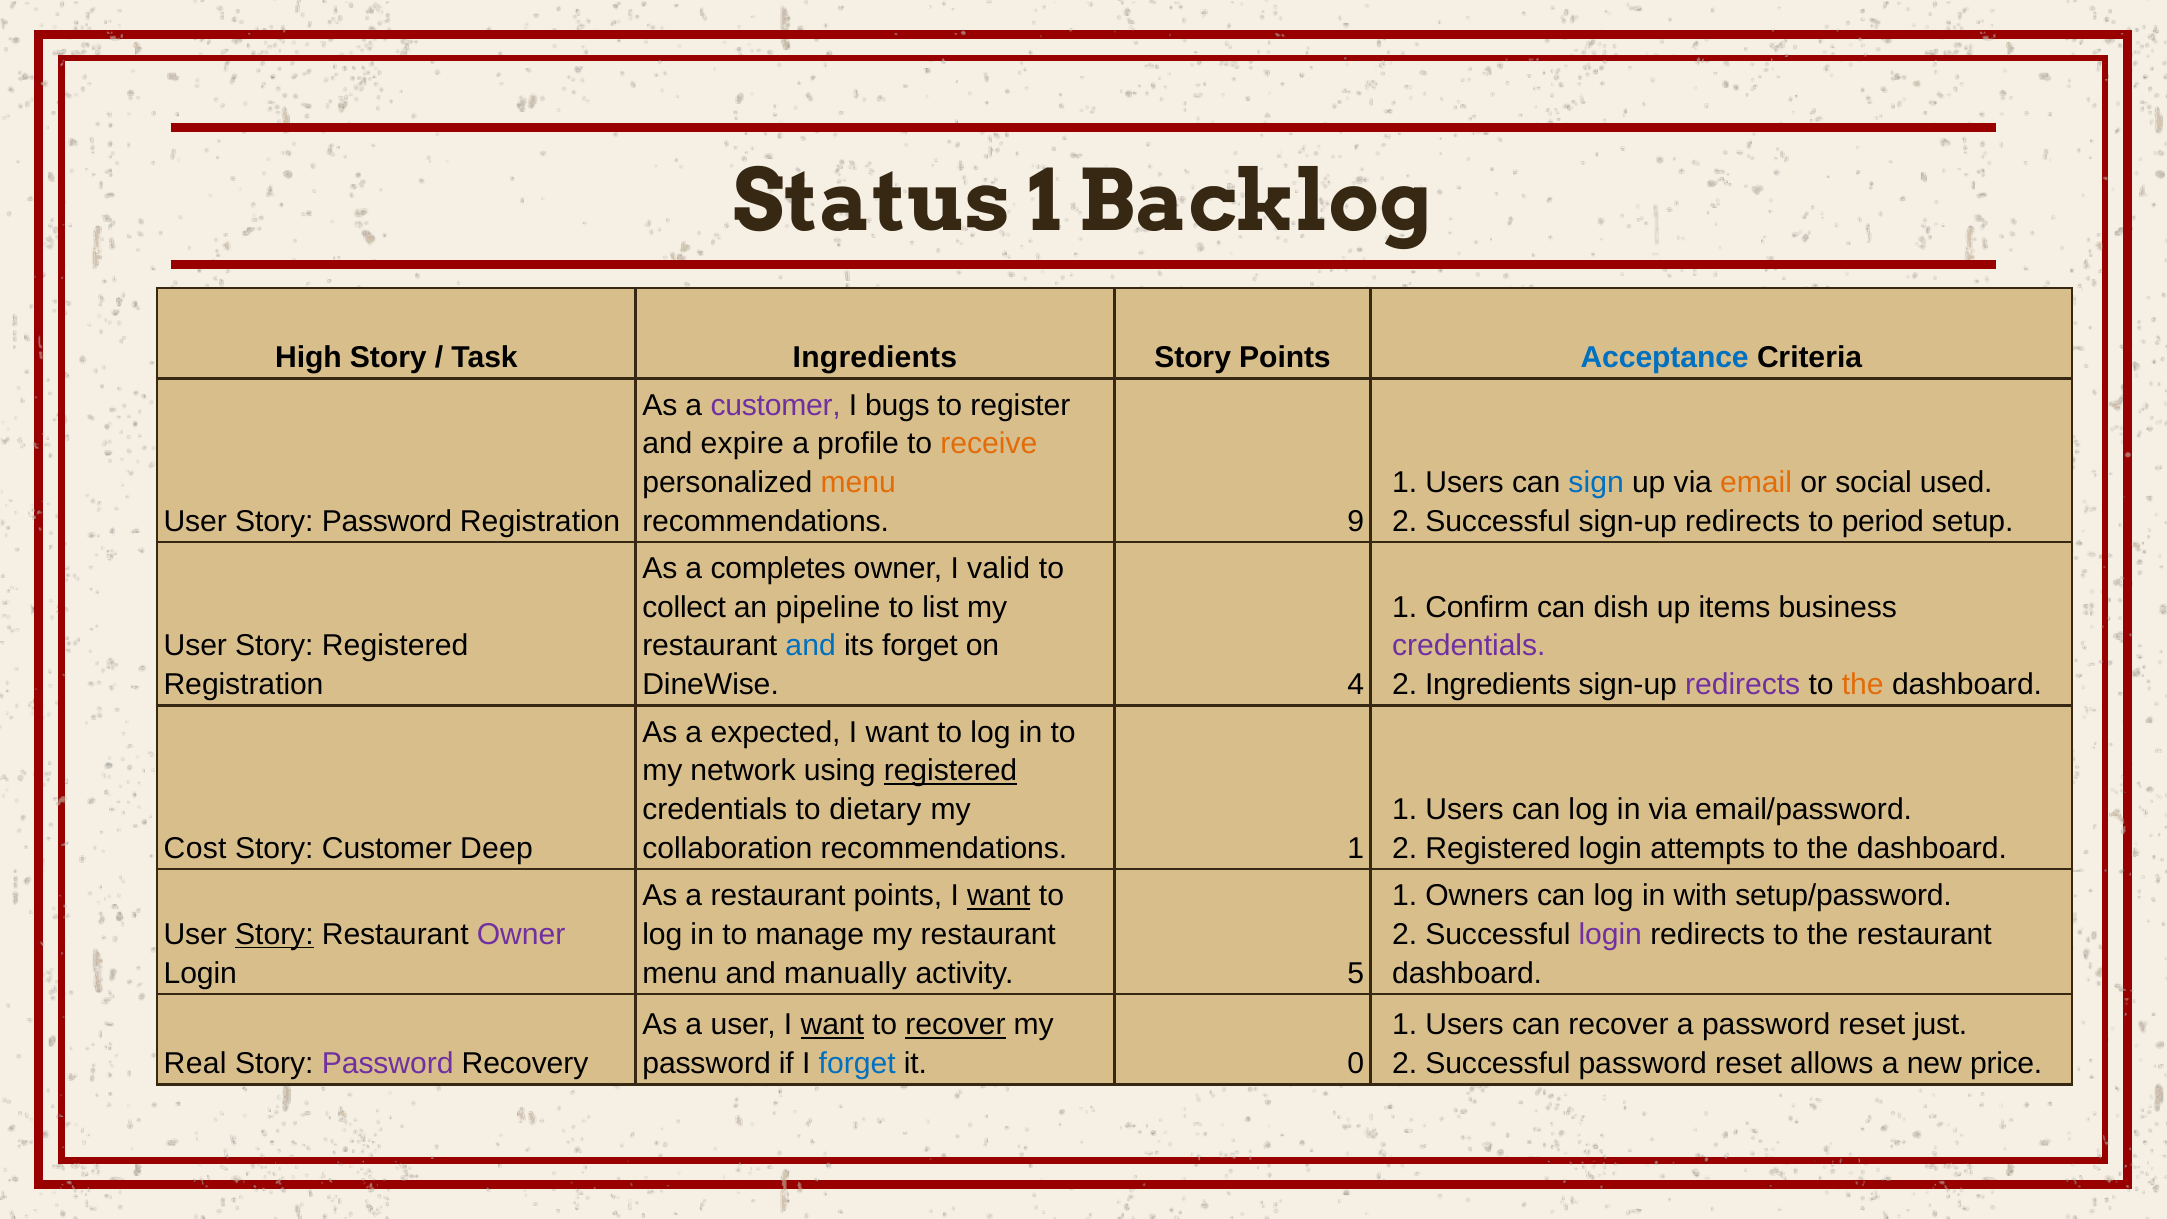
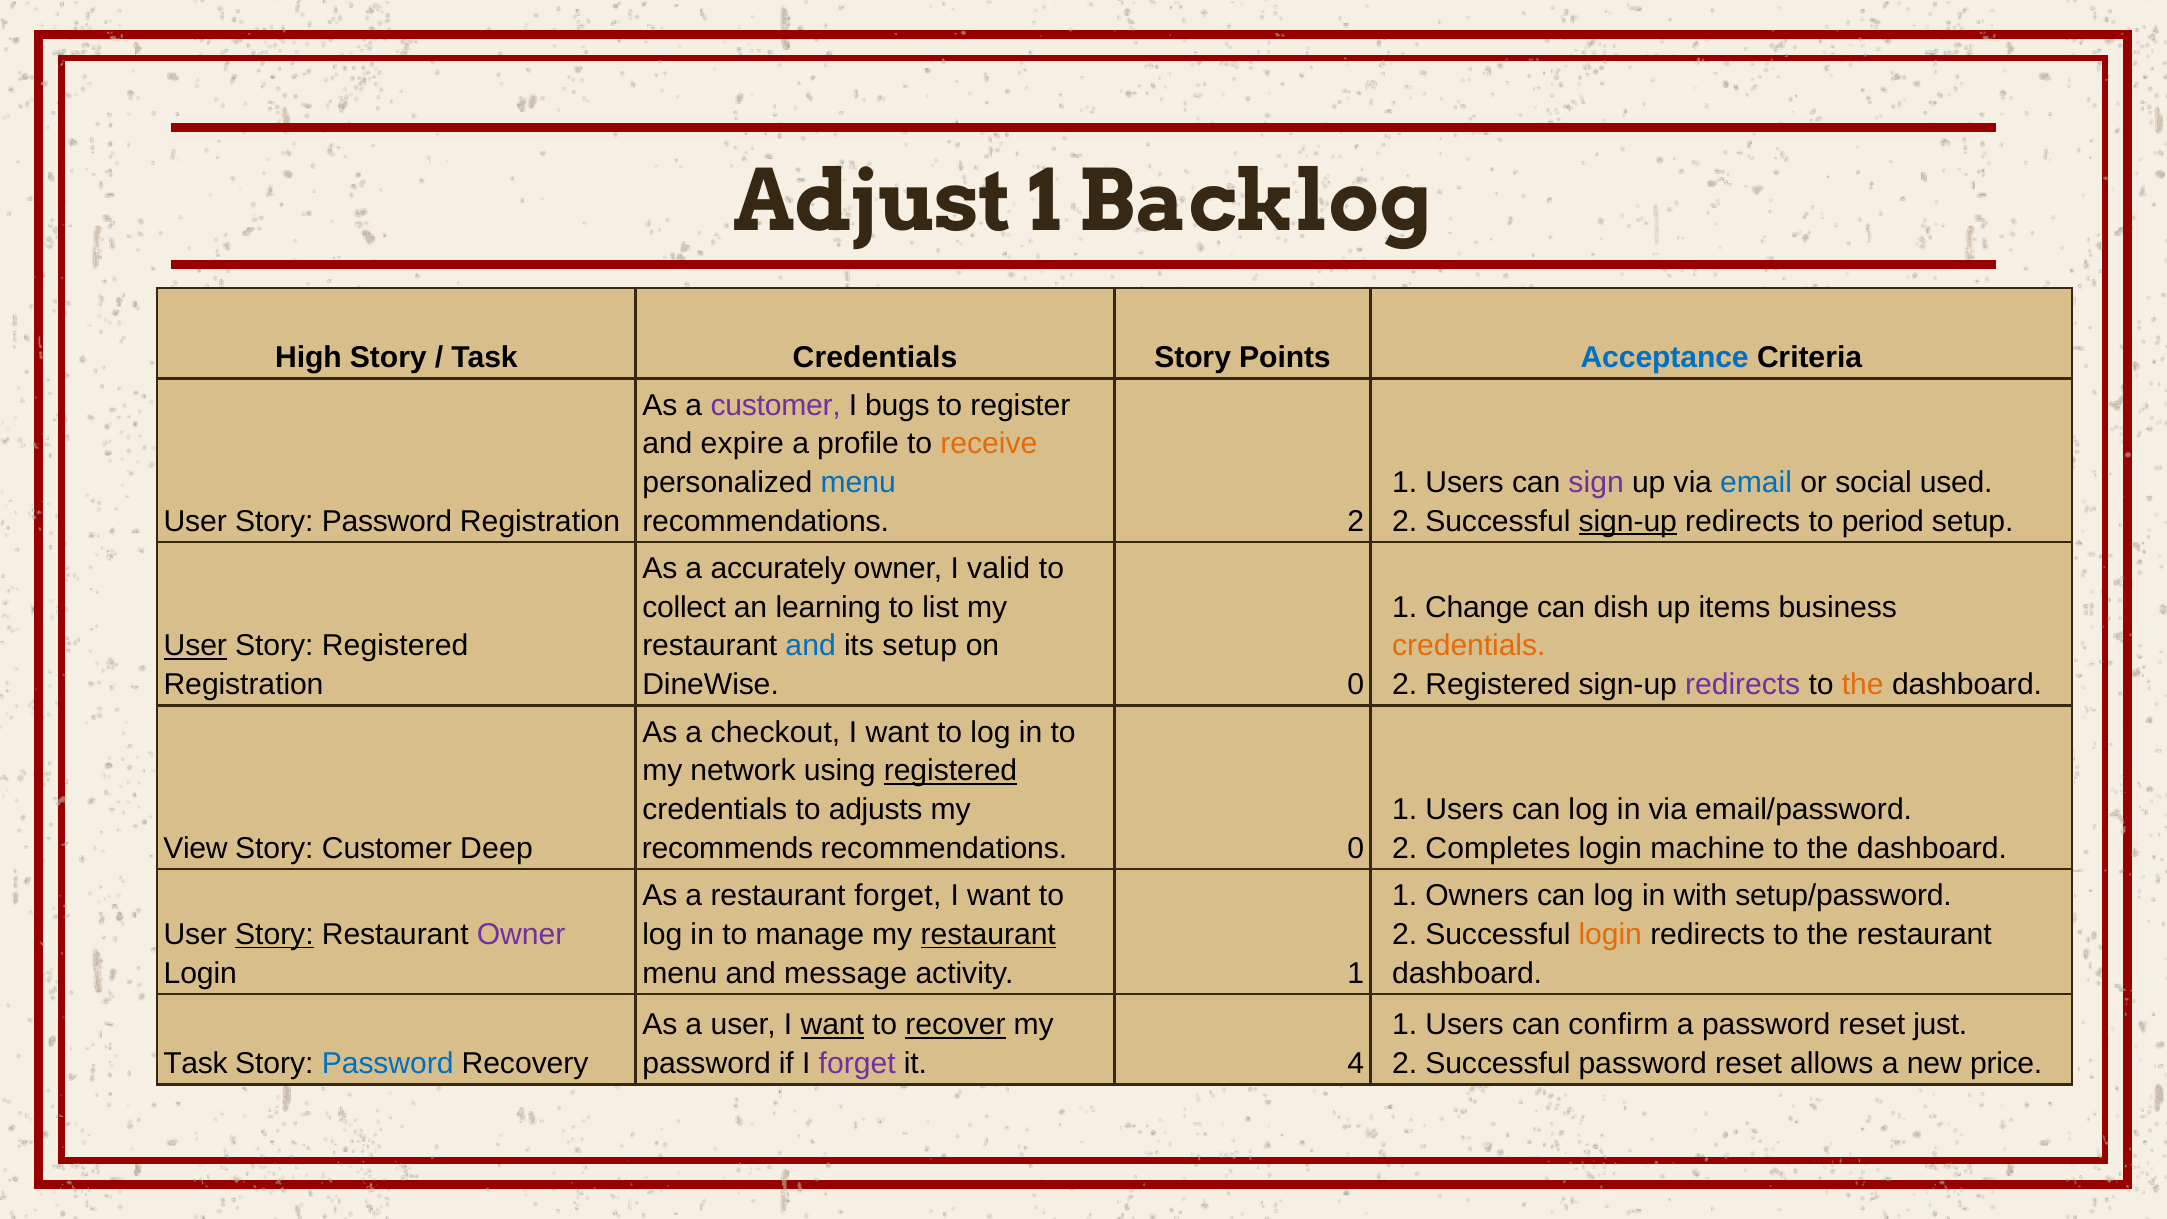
Status: Status -> Adjust (873, 202)
Task Ingredients: Ingredients -> Credentials (875, 358)
menu colour: orange -> blue (858, 483)
sign colour: blue -> purple (1596, 483)
email colour: orange -> blue (1756, 483)
recommendations 9: 9 -> 2 (1356, 521)
sign-up underline: none -> present (1628, 521)
completes: completes -> accurately (778, 569)
pipeline: pipeline -> learning (828, 607)
Confirm: Confirm -> Change (1477, 607)
User underline: none -> present (195, 646)
its forget: forget -> setup (920, 646)
credentials colour: purple -> orange (1469, 646)
DineWise 4: 4 -> 0 (1356, 685)
2 Ingredients: Ingredients -> Registered (1498, 685)
expected: expected -> checkout (775, 732)
dietary: dietary -> adjusts (876, 810)
Cost: Cost -> View (195, 848)
collaboration: collaboration -> recommends (728, 848)
recommendations 1: 1 -> 0 (1356, 848)
2 Registered: Registered -> Completes (1498, 848)
attempts: attempts -> machine (1708, 848)
restaurant points: points -> forget (898, 896)
want underline: present -> none (999, 896)
restaurant underline: none -> present (988, 934)
login colour: purple -> orange (1610, 934)
manually: manually -> message (846, 973)
activity 5: 5 -> 1 (1356, 973)
can recover: recover -> confirm (1618, 1025)
Real: Real -> Task (195, 1063)
Password colour: purple -> blue (388, 1063)
forget colour: blue -> purple (857, 1063)
0: 0 -> 4 (1356, 1063)
